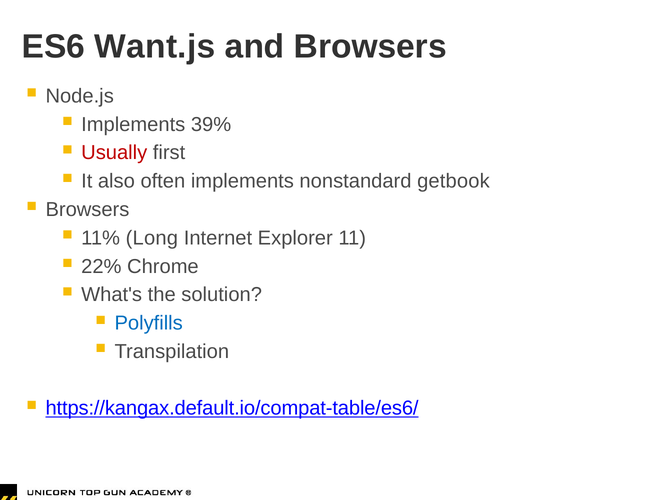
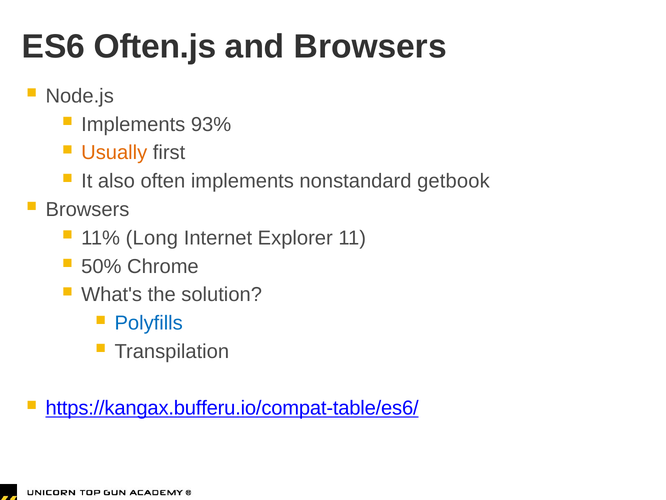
Want.js: Want.js -> Often.js (155, 46)
39%: 39% -> 93% (211, 124)
Usually colour: red -> orange (114, 153)
22%: 22% -> 50% (101, 266)
https://kangax.default.io/compat-table/es6/: https://kangax.default.io/compat-table/es6/ -> https://kangax.bufferu.io/compat-table/es6/ (232, 408)
